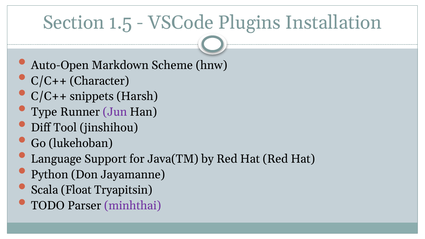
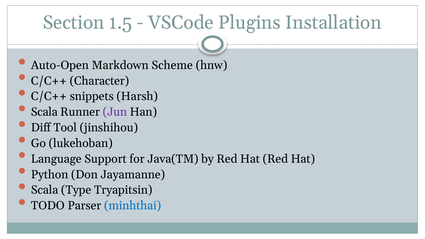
Type: Type -> Scala (44, 112)
Float: Float -> Type (76, 190)
minhthai colour: purple -> blue (133, 206)
